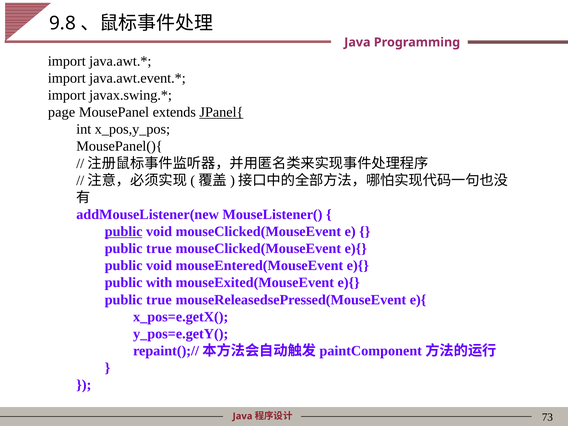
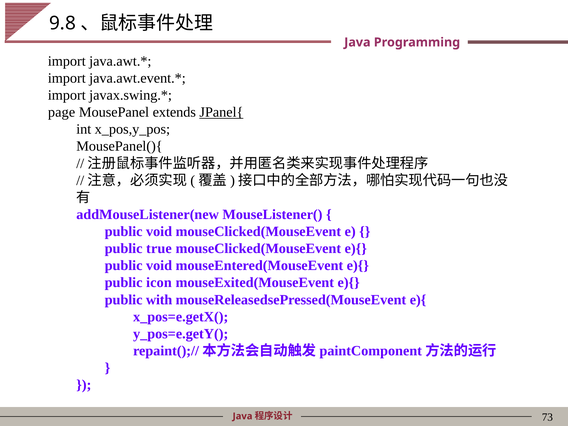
public underline: present -> none (124, 232)
with: with -> icon (159, 283)
true: true -> with (159, 300)
